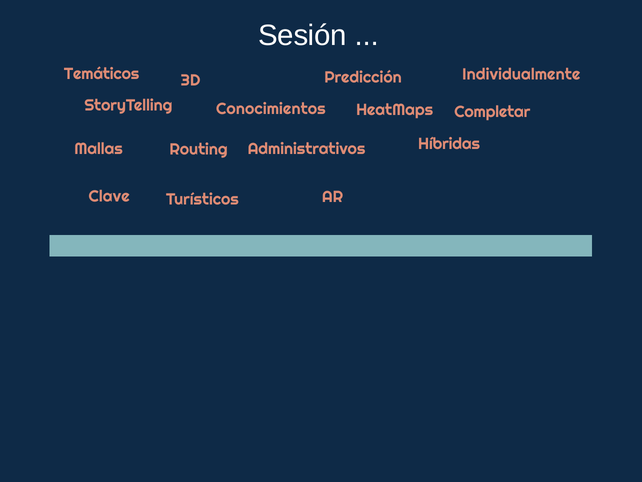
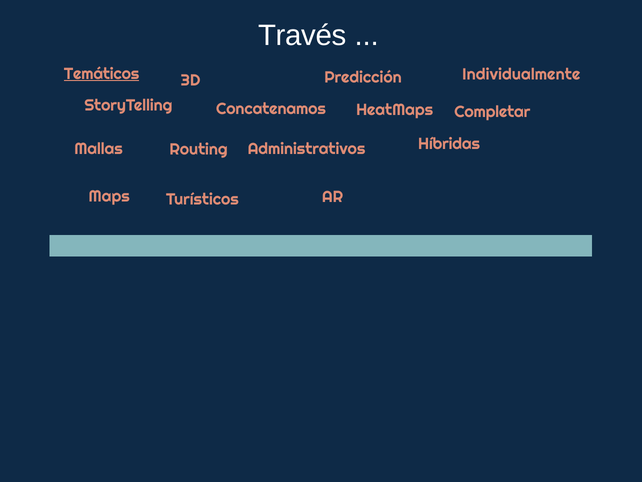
Sesión: Sesión -> Través (302, 35)
Temáticos underline: none -> present (102, 74)
Conocimientos: Conocimientos -> Concatenamos (271, 109)
Clave: Clave -> Maps (109, 196)
